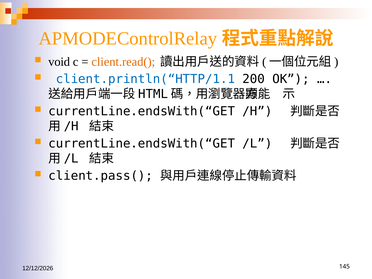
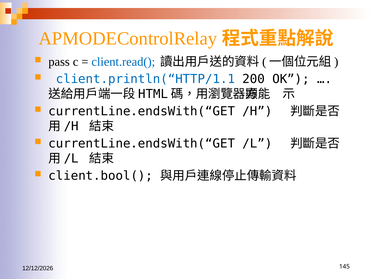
void: void -> pass (59, 62)
client.read( colour: orange -> blue (123, 62)
client.pass(: client.pass( -> client.bool( (101, 176)
